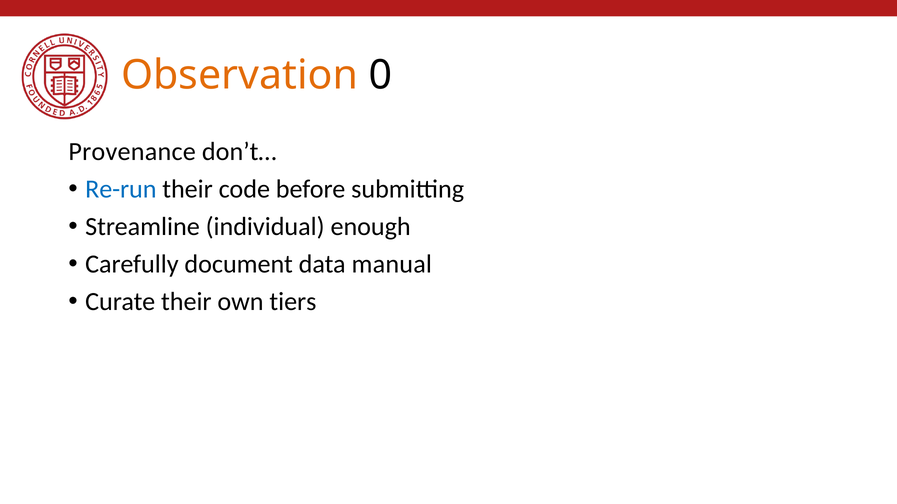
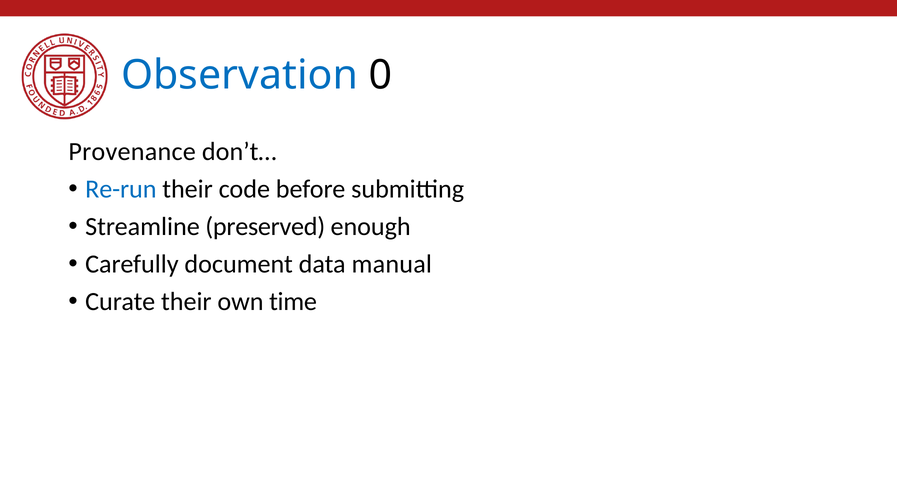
Observation colour: orange -> blue (240, 75)
individual: individual -> preserved (265, 227)
tiers: tiers -> time (293, 302)
